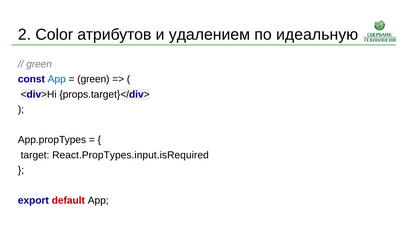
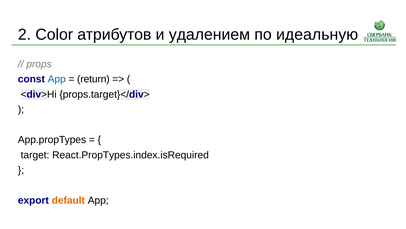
green: green -> props (39, 64)
green: green -> return (93, 79)
React.PropTypes.input.isRequired: React.PropTypes.input.isRequired -> React.PropTypes.index.isRequired (131, 155)
default colour: red -> orange (68, 200)
